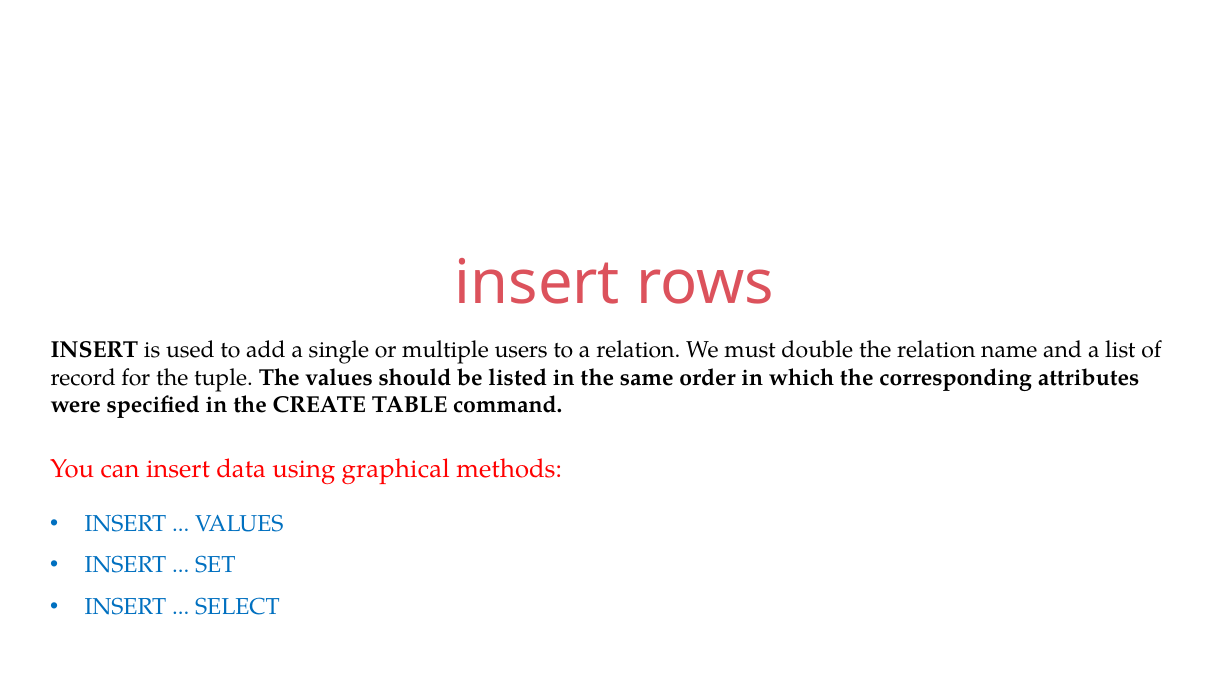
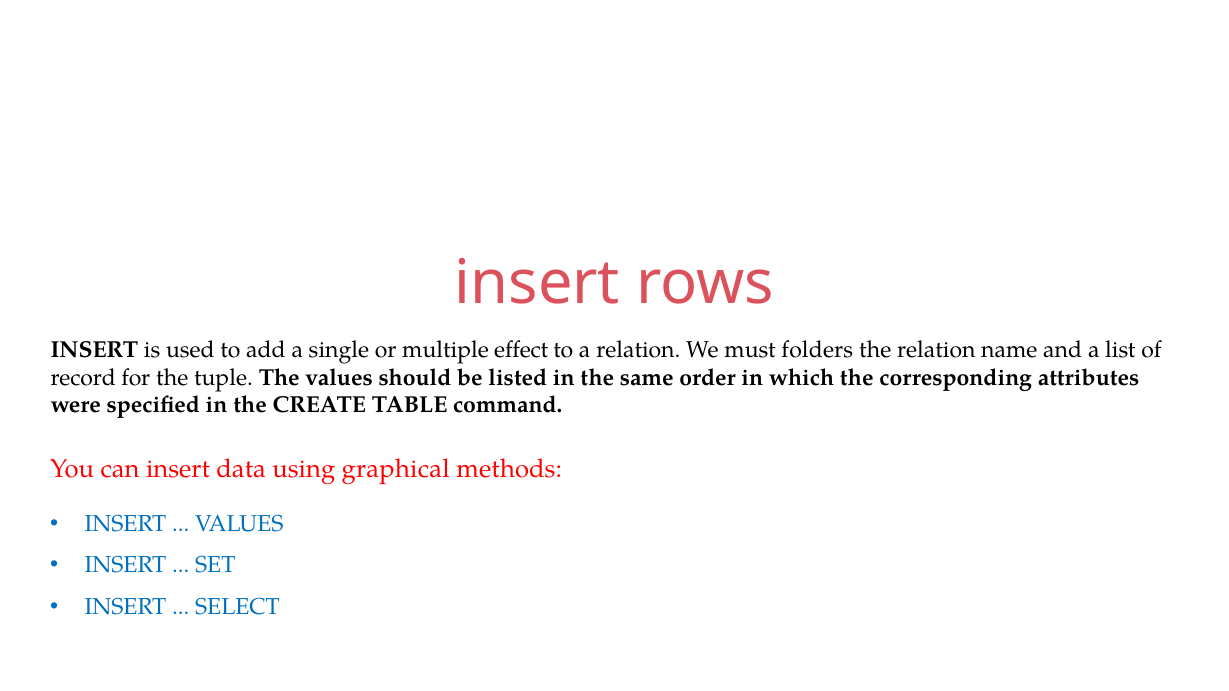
users: users -> effect (521, 350)
double: double -> folders (817, 350)
